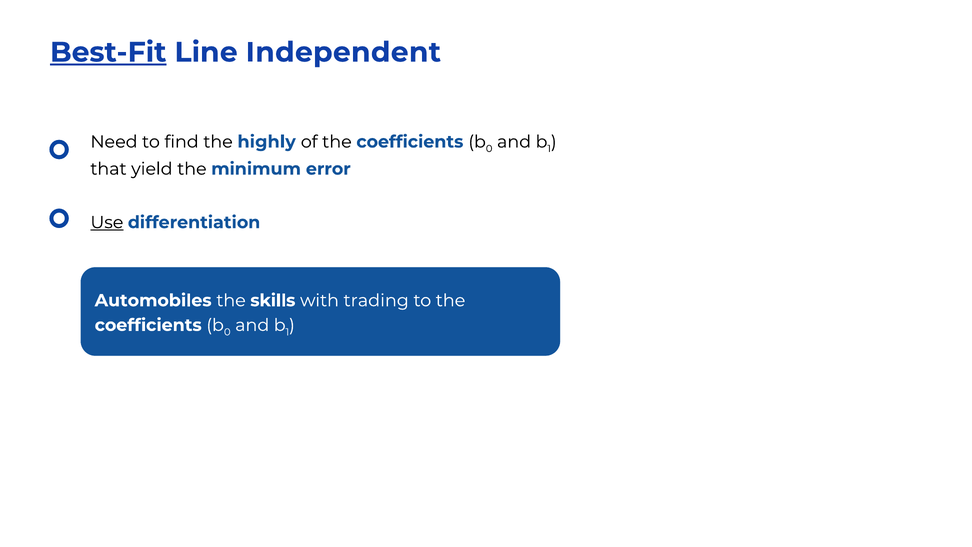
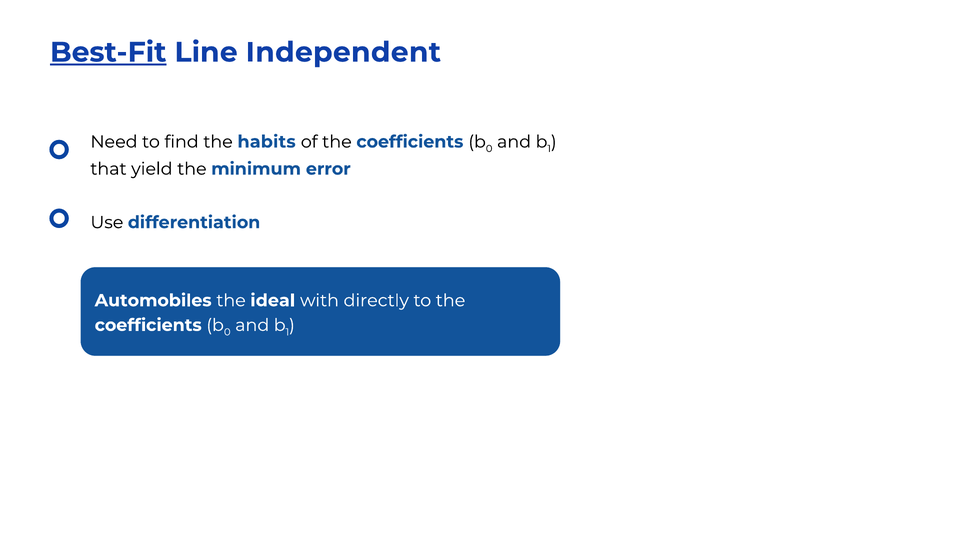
highly: highly -> habits (267, 142)
Use underline: present -> none (107, 222)
skills: skills -> ideal (273, 300)
trading: trading -> directly (376, 300)
